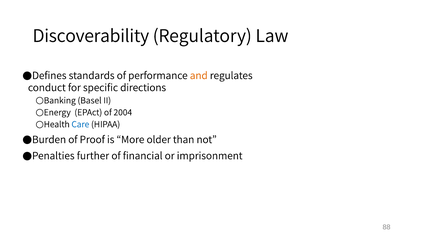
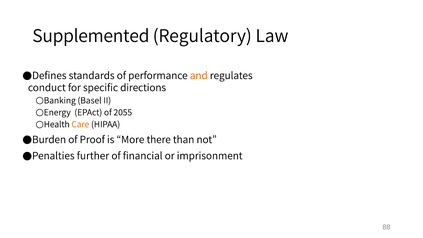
Discoverability: Discoverability -> Supplemented (91, 36)
2004: 2004 -> 2055 (123, 112)
Care colour: blue -> orange (80, 124)
older: older -> there (159, 139)
